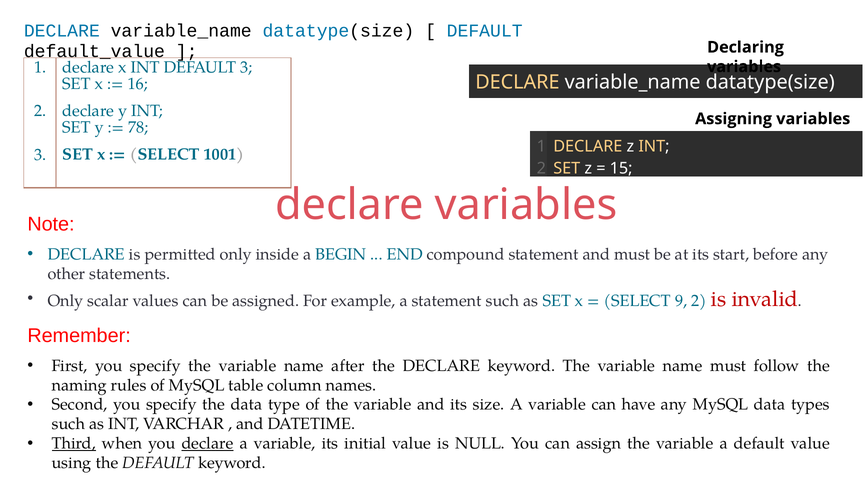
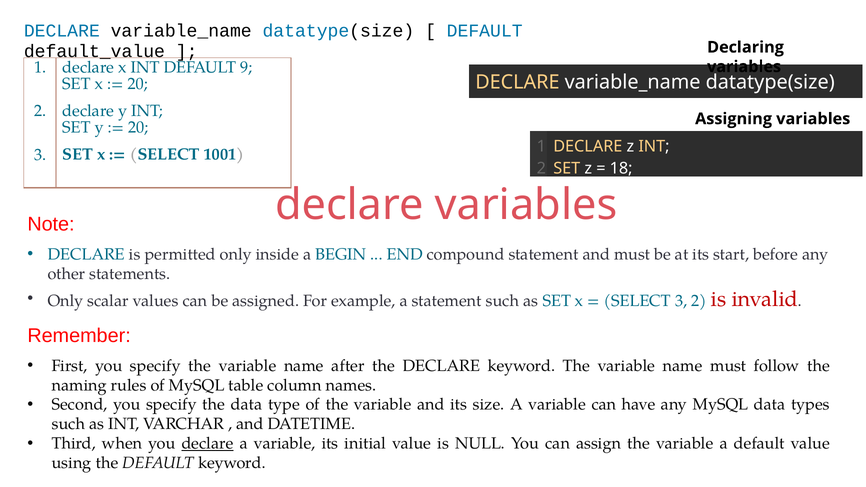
DEFAULT 3: 3 -> 9 (246, 67)
16: 16 -> 20 (138, 84)
78: 78 -> 20 (138, 127)
15: 15 -> 18 (621, 168)
SELECT 9: 9 -> 3 (681, 301)
Third underline: present -> none (74, 444)
